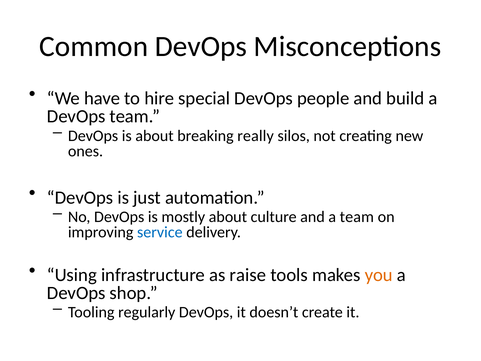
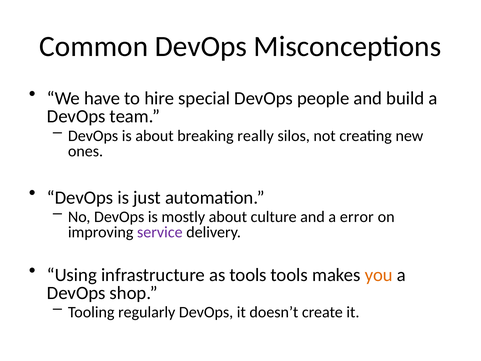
a team: team -> error (357, 217)
service colour: blue -> purple (160, 232)
as raise: raise -> tools (248, 275)
